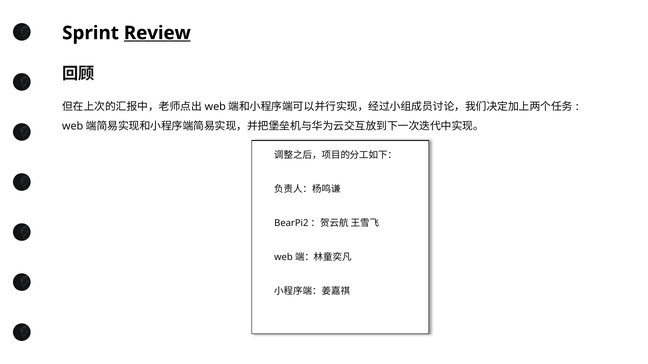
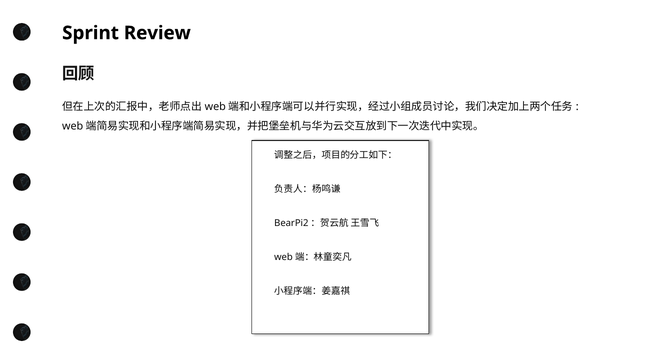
Review underline: present -> none (157, 33)
